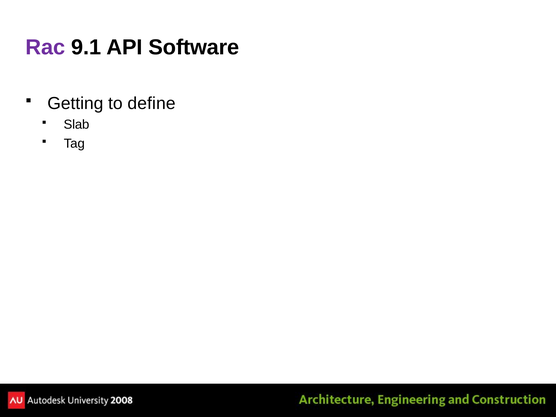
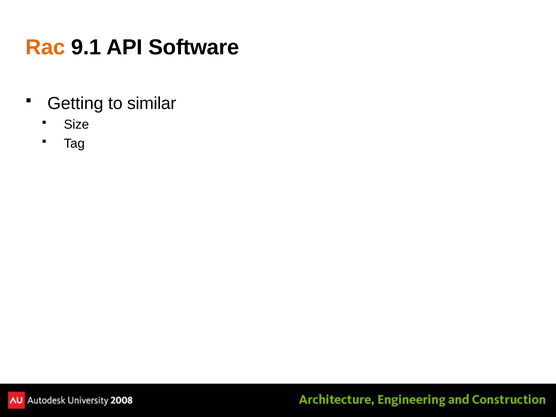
Rac colour: purple -> orange (45, 47)
define: define -> similar (152, 103)
Slab: Slab -> Size (76, 125)
